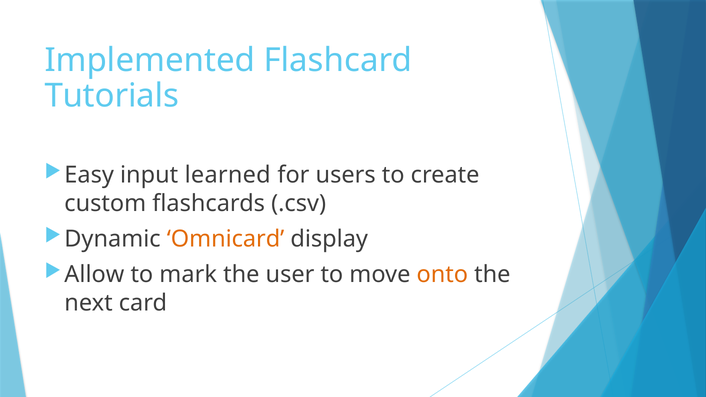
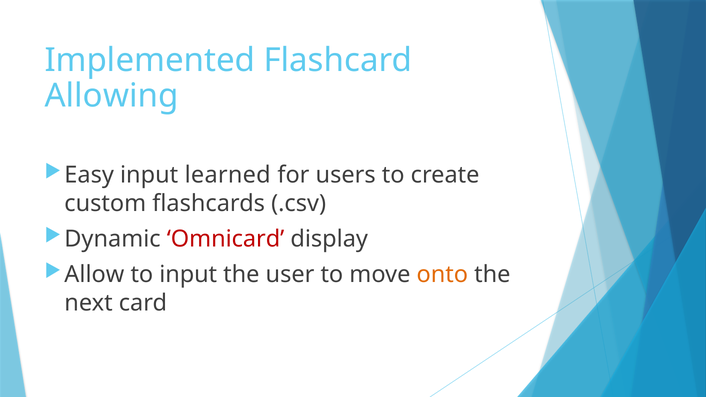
Tutorials: Tutorials -> Allowing (112, 96)
Omnicard colour: orange -> red (226, 239)
to mark: mark -> input (188, 275)
